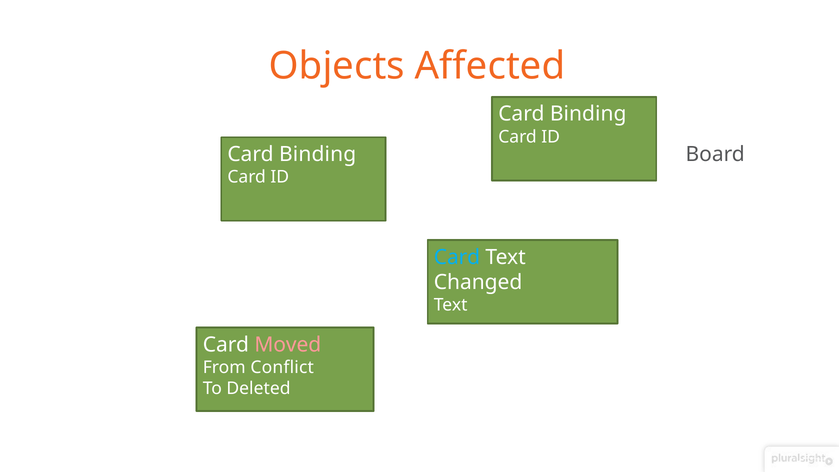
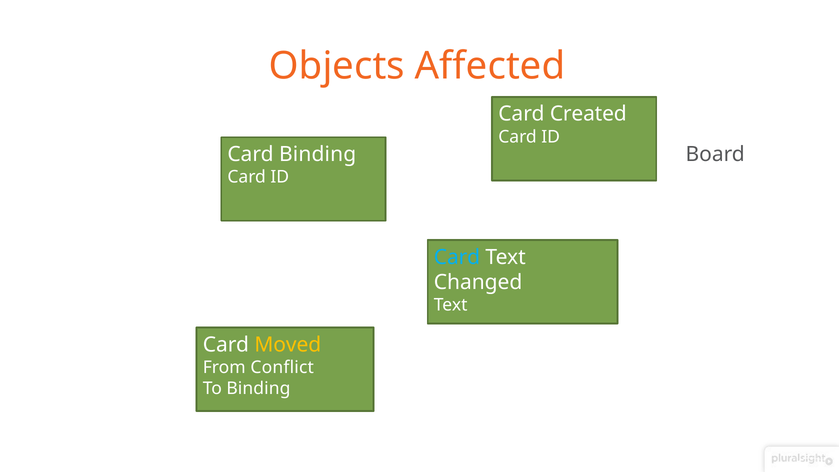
Binding: Binding -> Created (588, 114)
Moved colour: pink -> yellow (288, 345)
To Deleted: Deleted -> Binding (258, 388)
